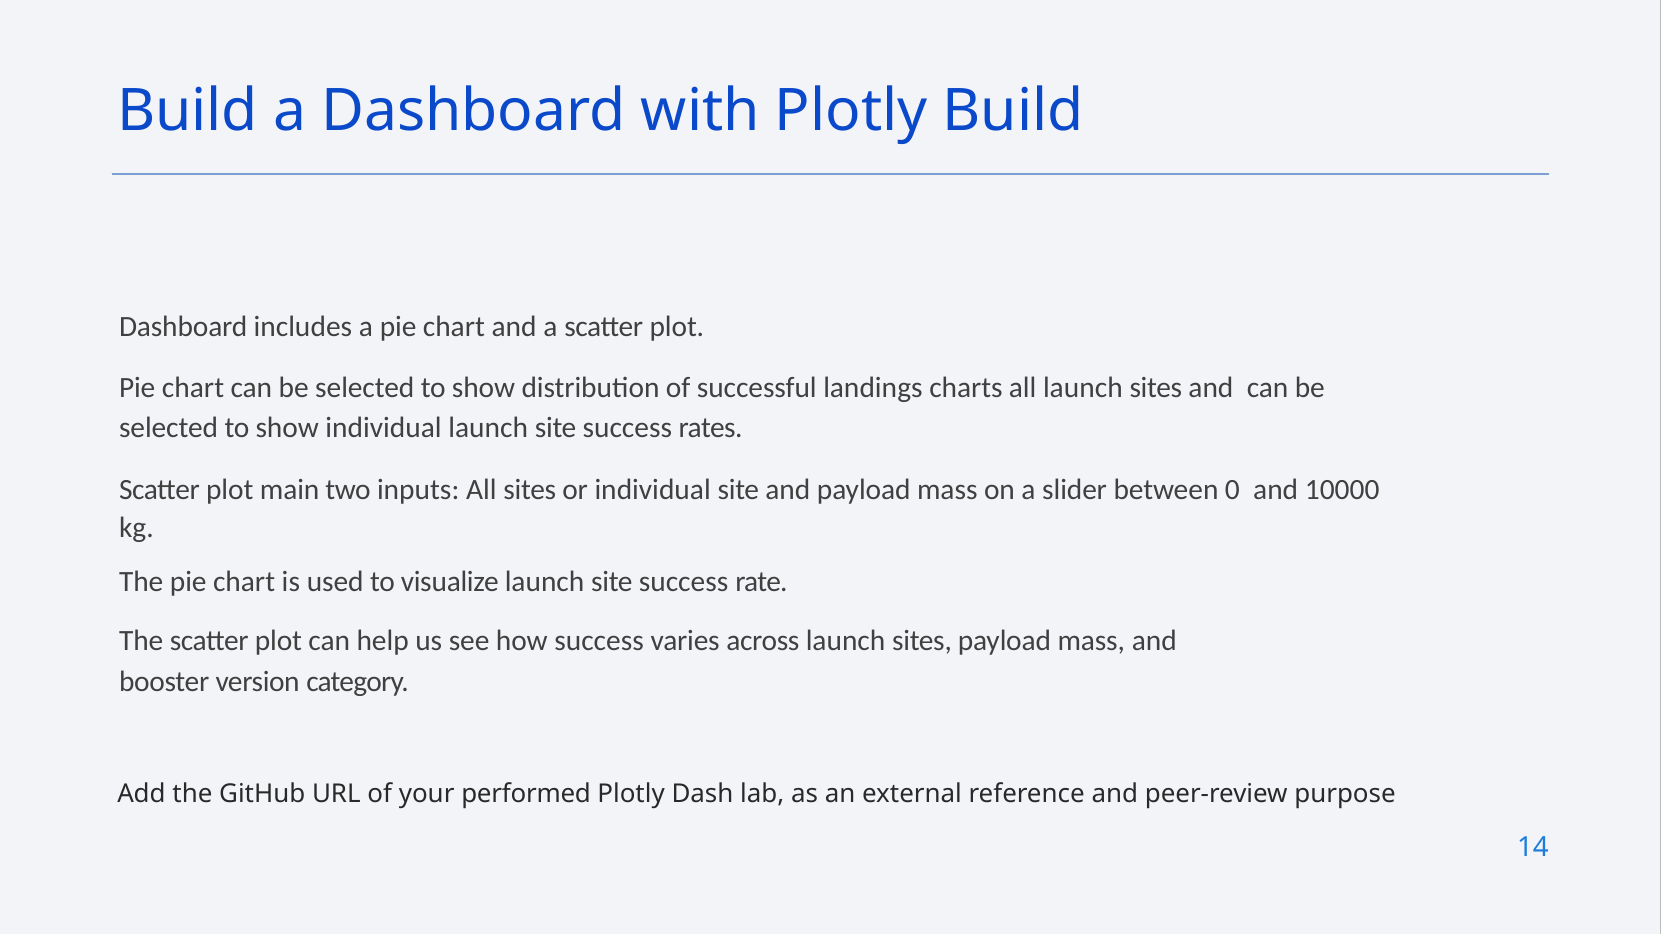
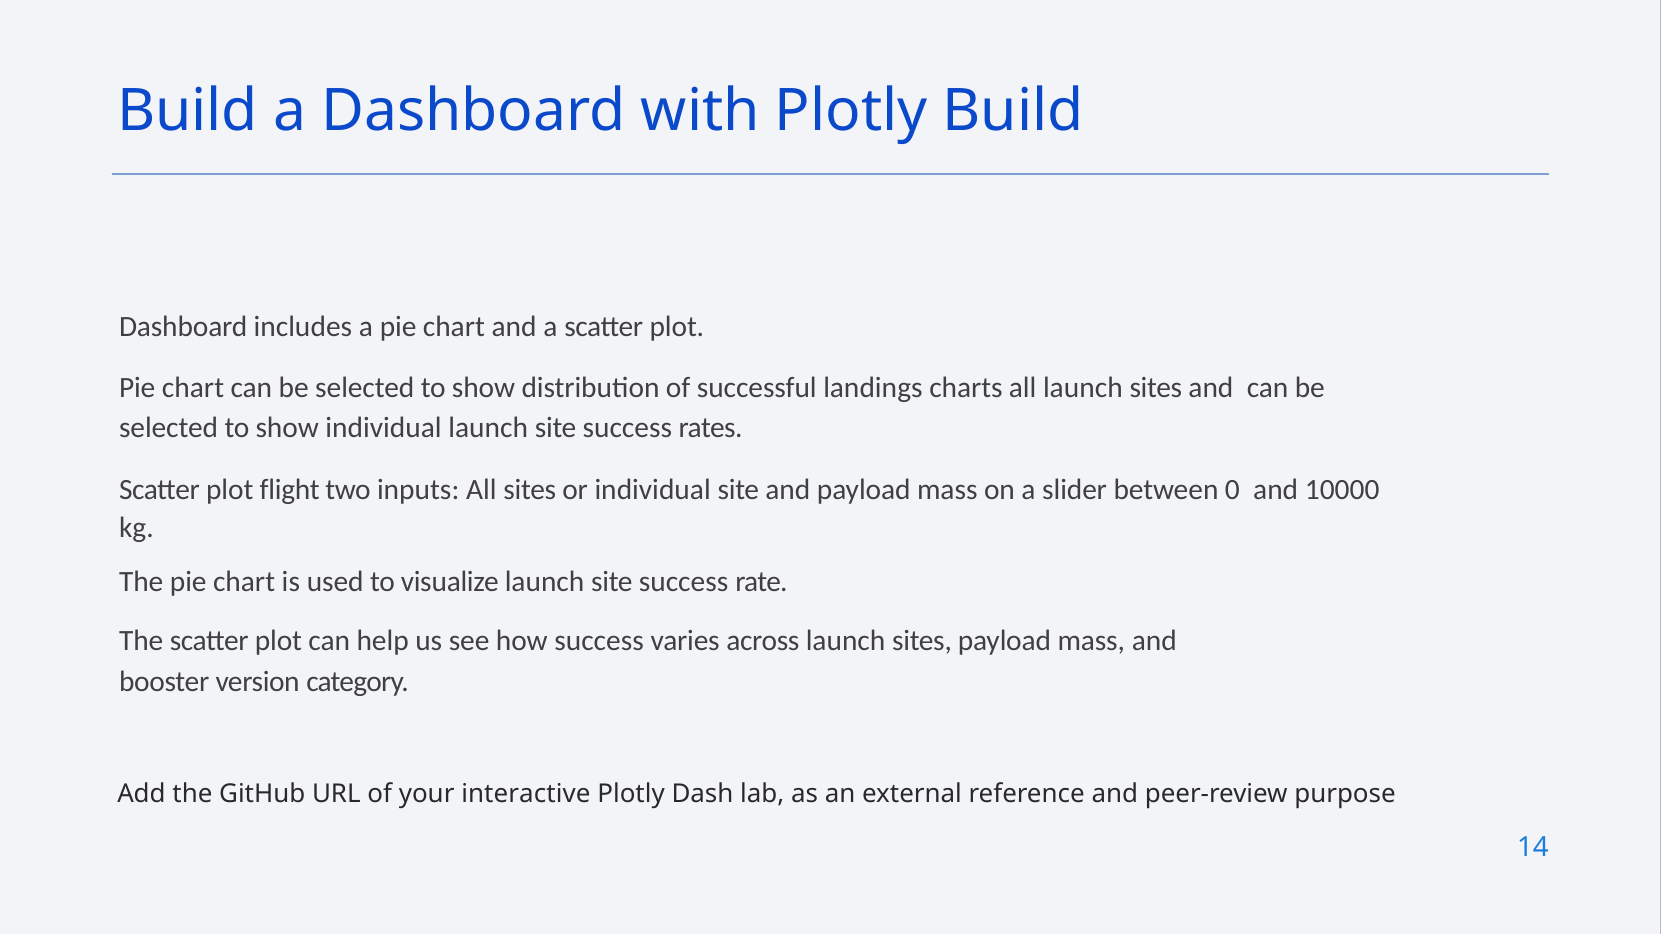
main: main -> flight (290, 490)
performed: performed -> interactive (526, 795)
